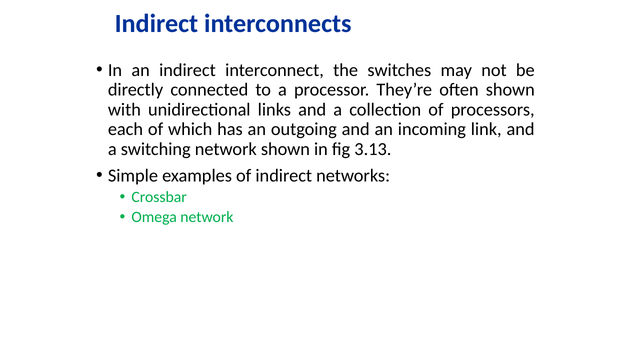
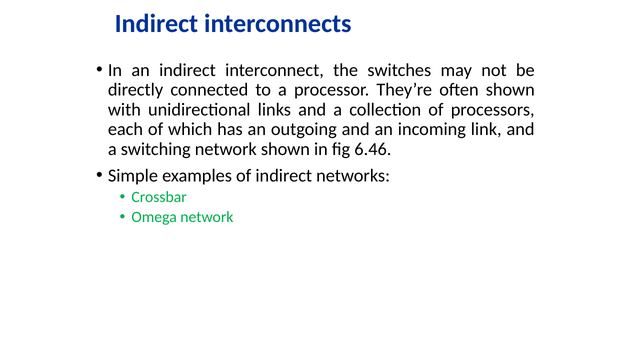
3.13: 3.13 -> 6.46 (373, 149)
